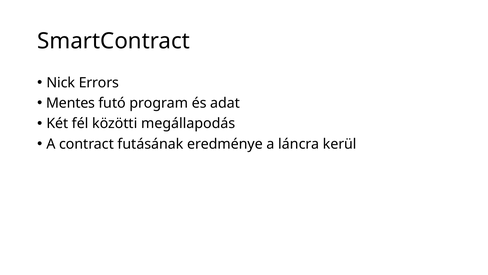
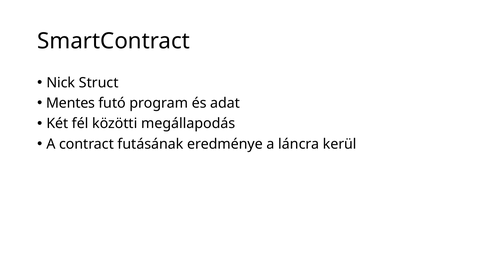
Errors: Errors -> Struct (99, 82)
